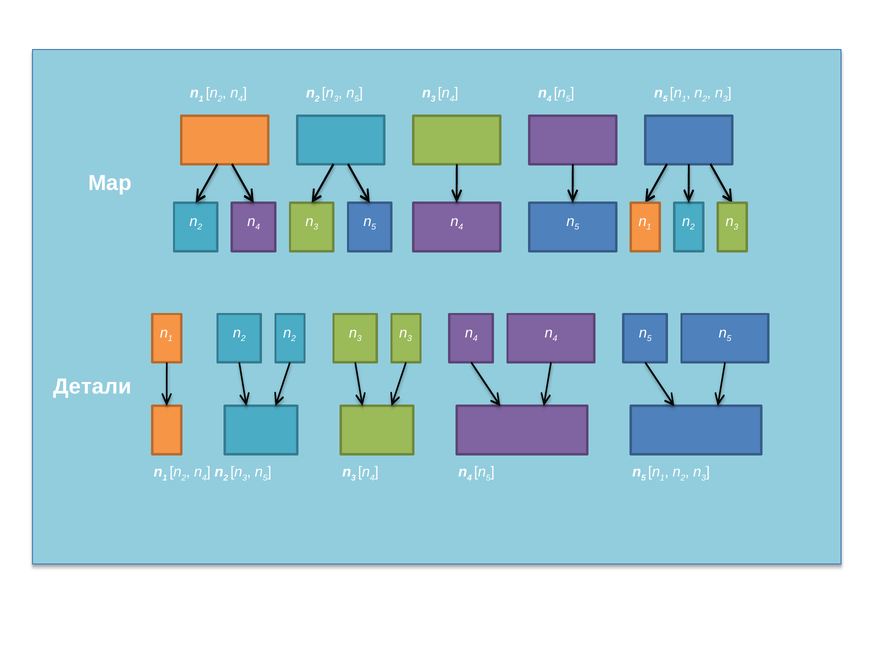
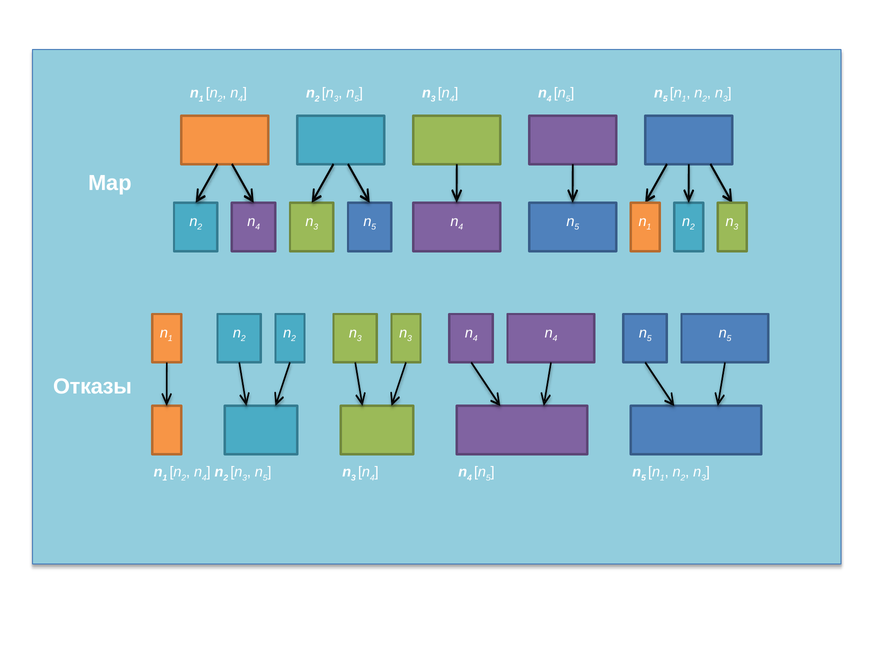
Детали: Детали -> Отказы (92, 386)
